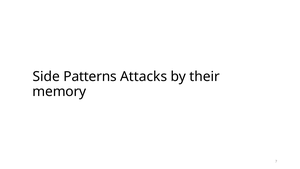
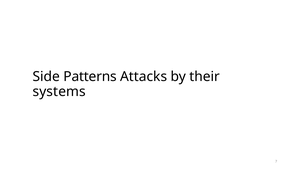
memory: memory -> systems (59, 91)
